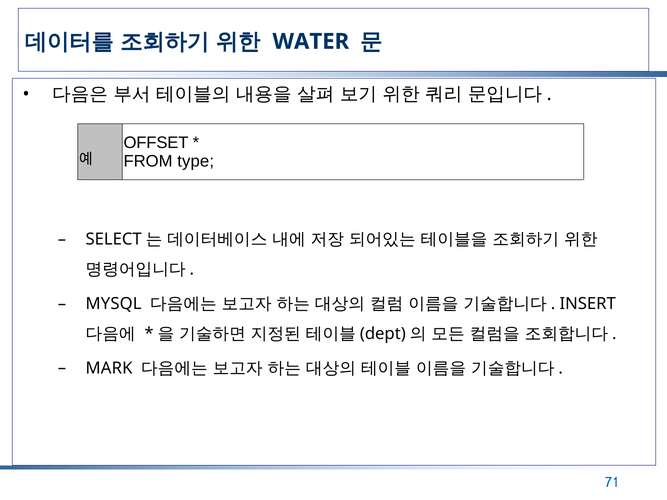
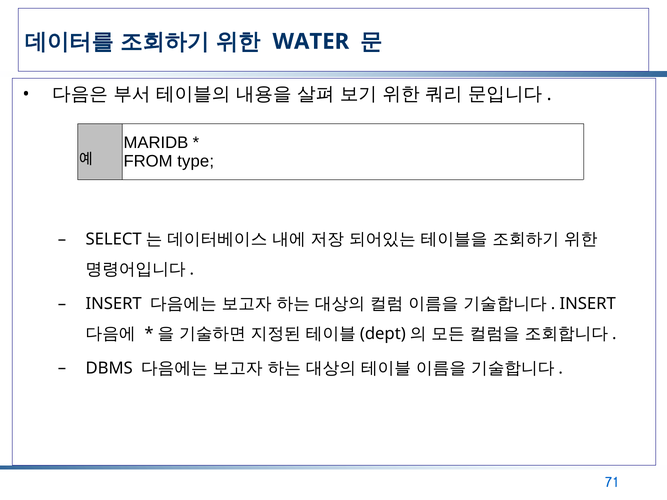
OFFSET: OFFSET -> MARIDB (156, 143)
MYSQL: MYSQL -> INSERT (114, 304)
MARK: MARK -> DBMS (109, 368)
